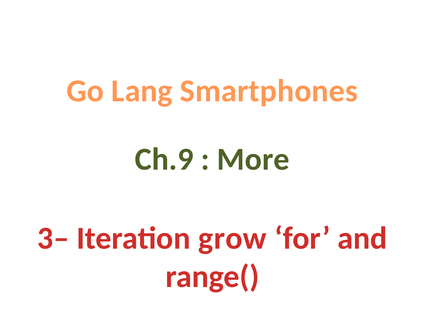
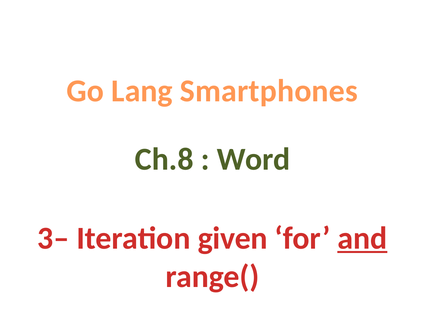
Ch.9: Ch.9 -> Ch.8 (164, 159)
More: More -> Word (253, 159)
grow: grow -> given (233, 238)
and underline: none -> present (362, 238)
